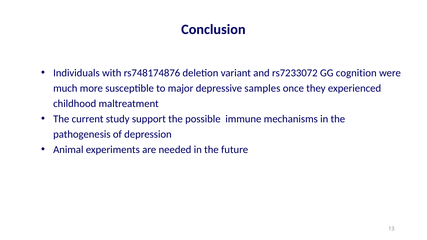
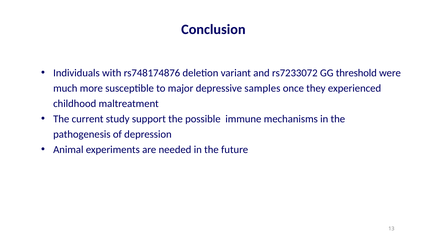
cognition: cognition -> threshold (356, 73)
